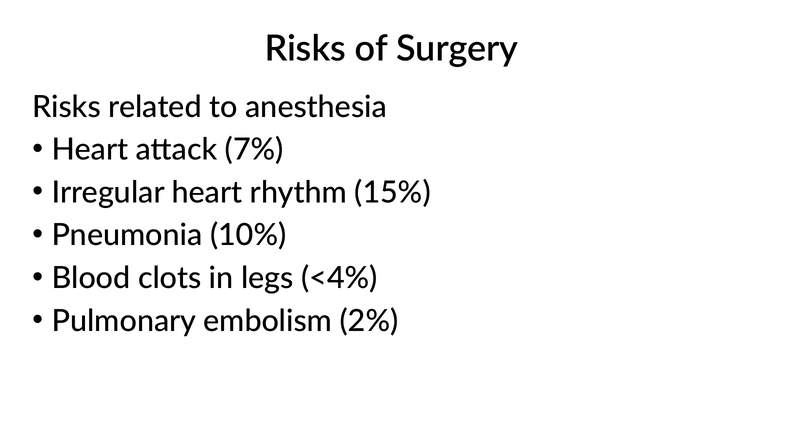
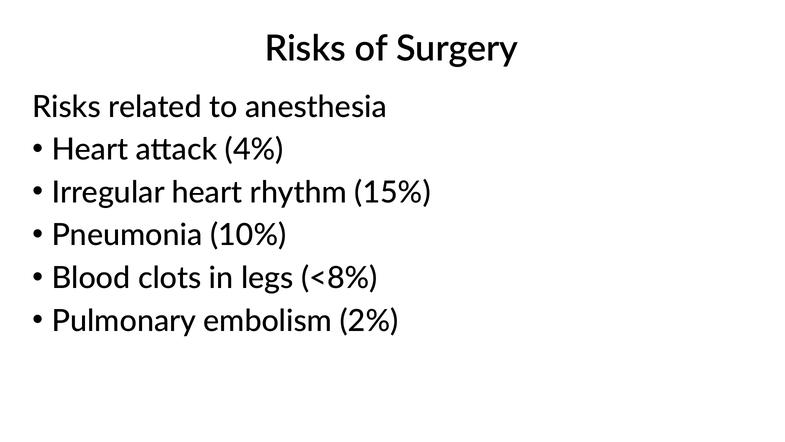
7%: 7% -> 4% (254, 150)
<4%: <4% -> <8% (339, 278)
